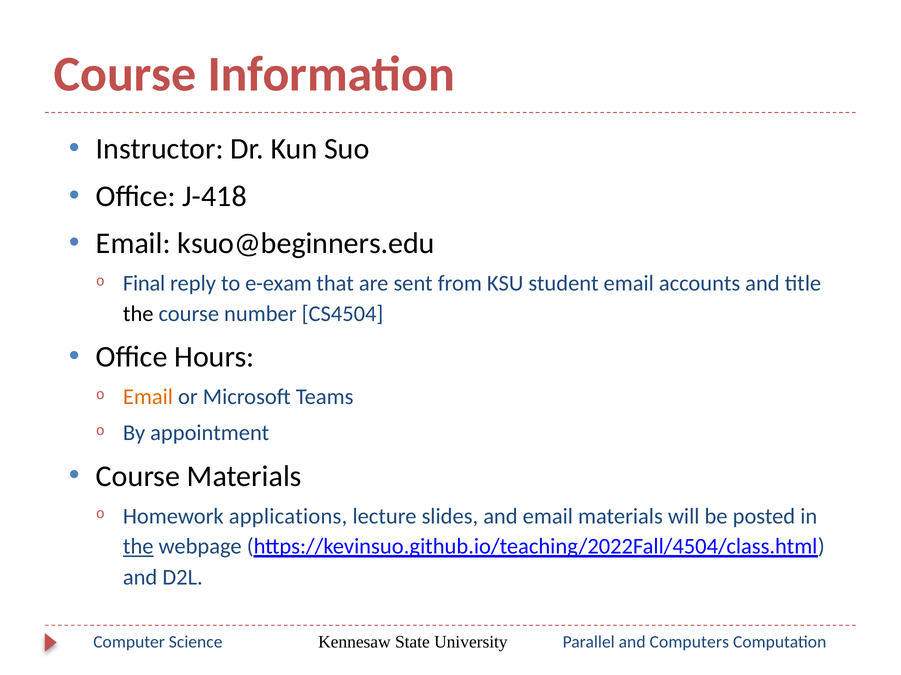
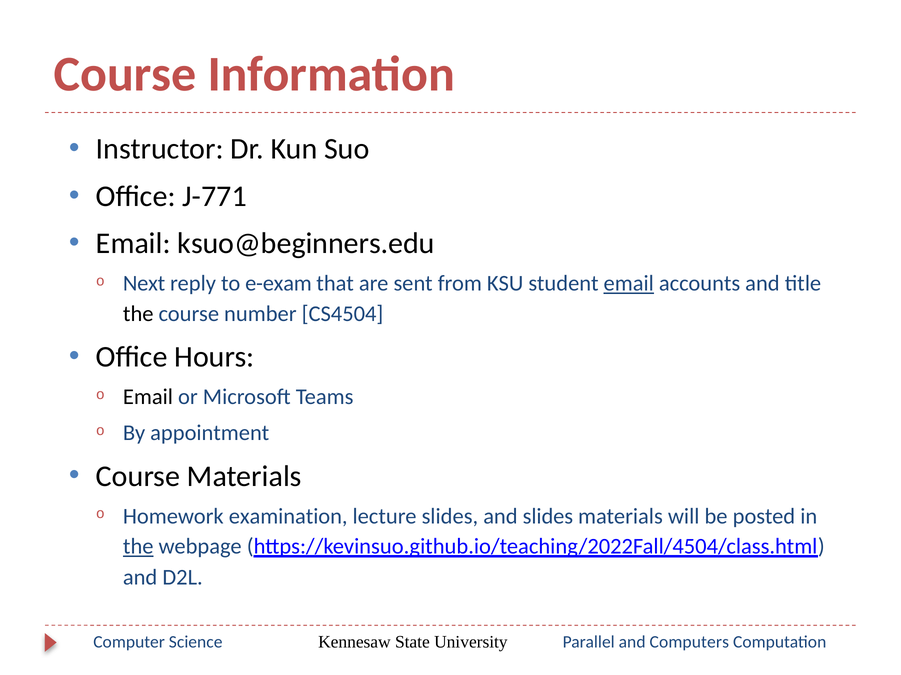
J-418: J-418 -> J-771 (215, 196)
Final: Final -> Next (144, 284)
email underline: none -> present (629, 284)
Email colour: orange -> black (148, 397)
applications: applications -> examination (288, 517)
and email: email -> slides (548, 517)
